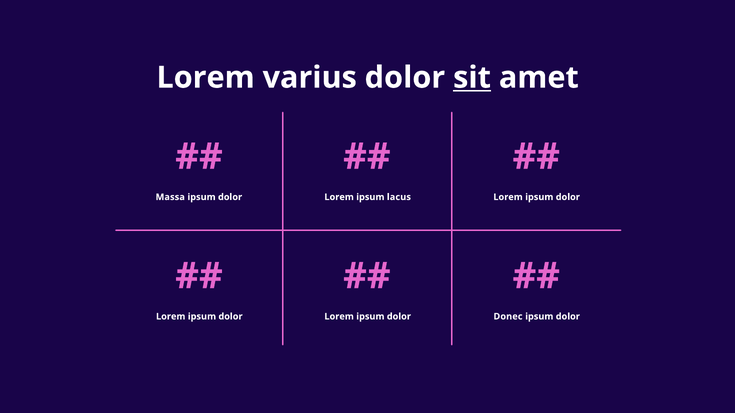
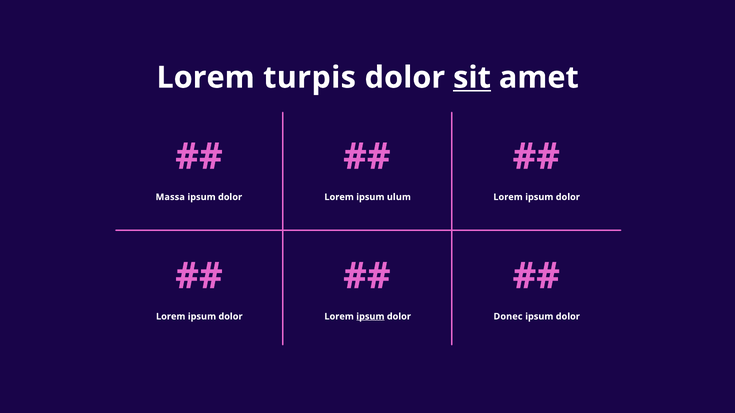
varius: varius -> turpis (310, 78)
lacus: lacus -> ulum (399, 197)
ipsum underline: none -> present (370, 317)
